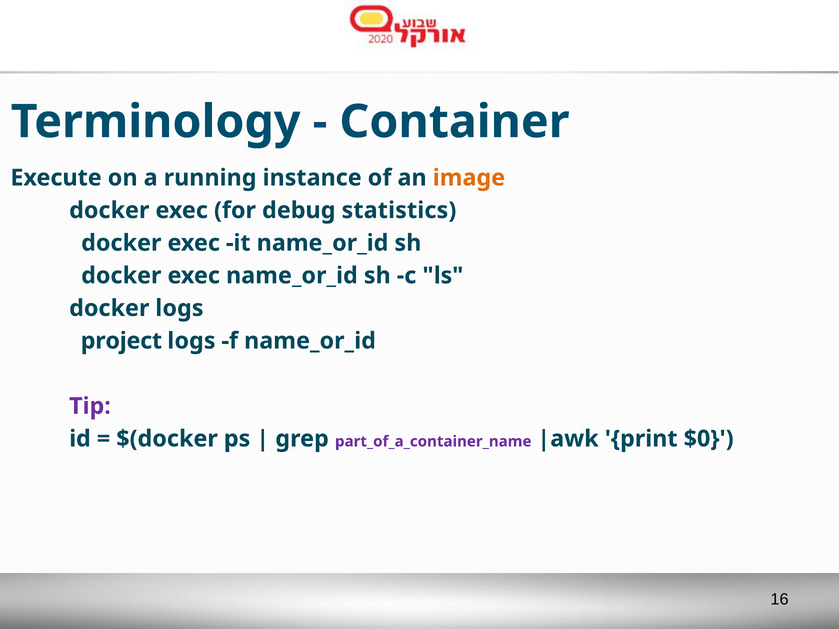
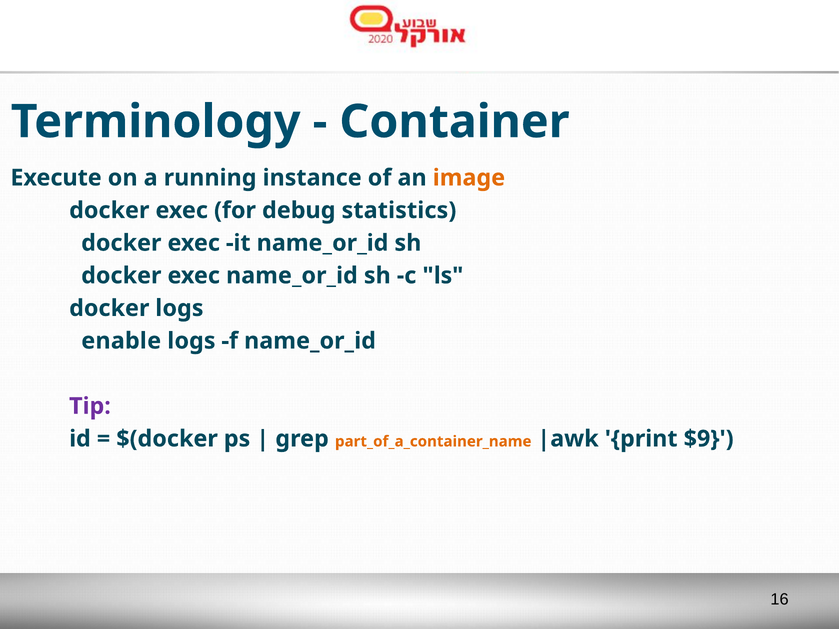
project: project -> enable (121, 341)
part_of_a_container_name colour: purple -> orange (433, 442)
$0: $0 -> $9 (709, 439)
